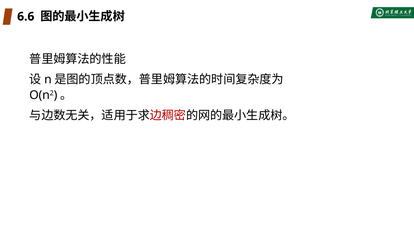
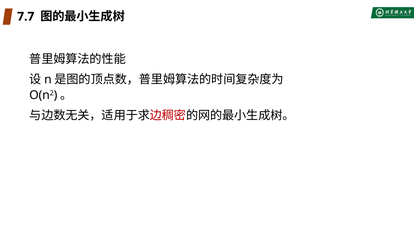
6.6: 6.6 -> 7.7 (26, 17)
